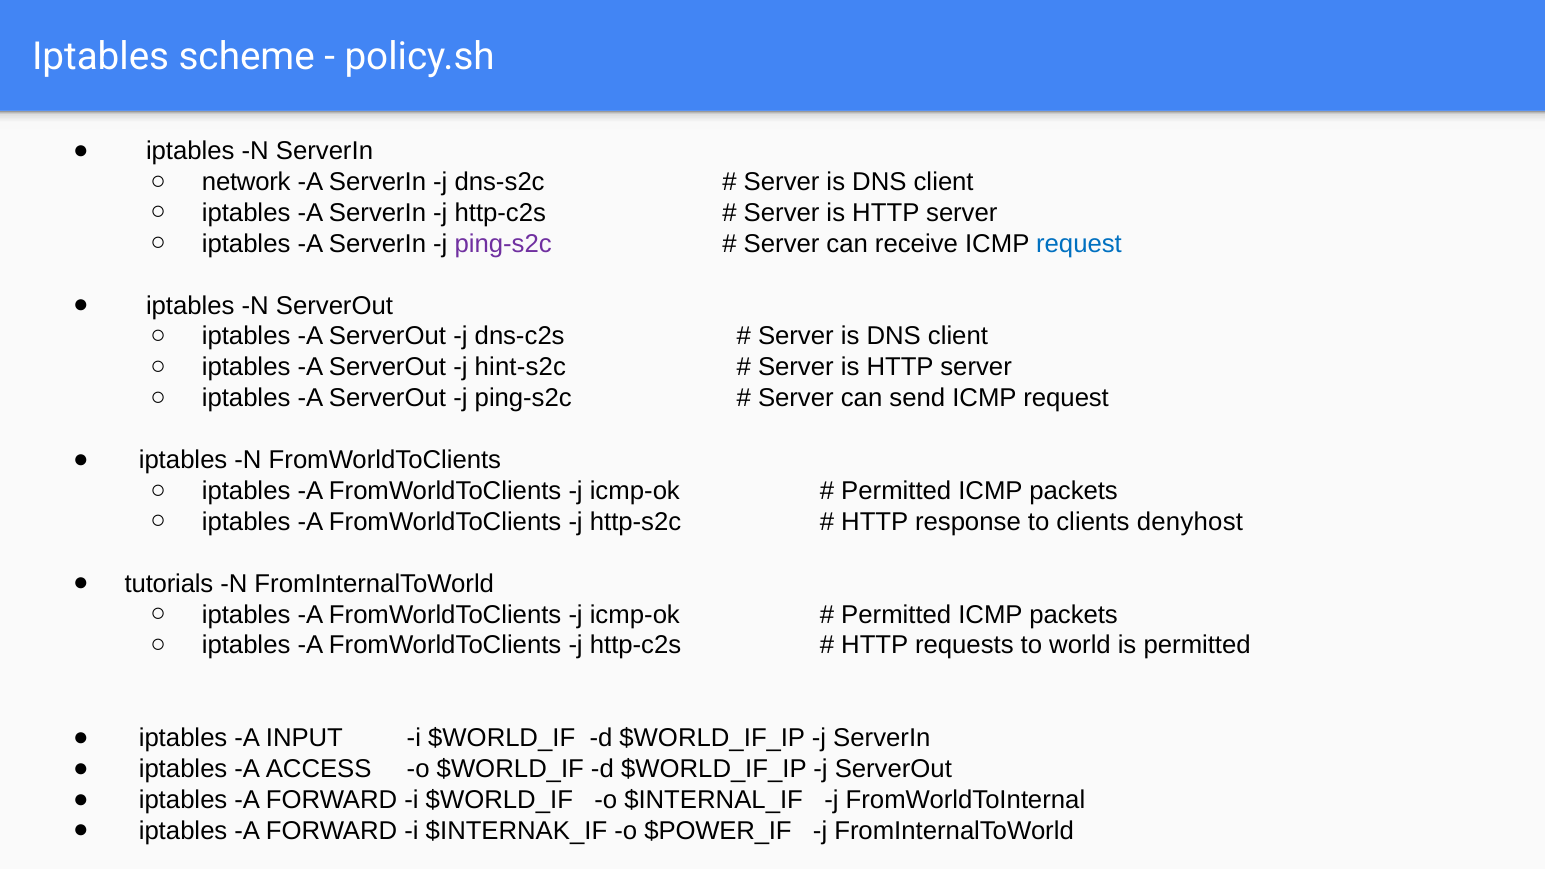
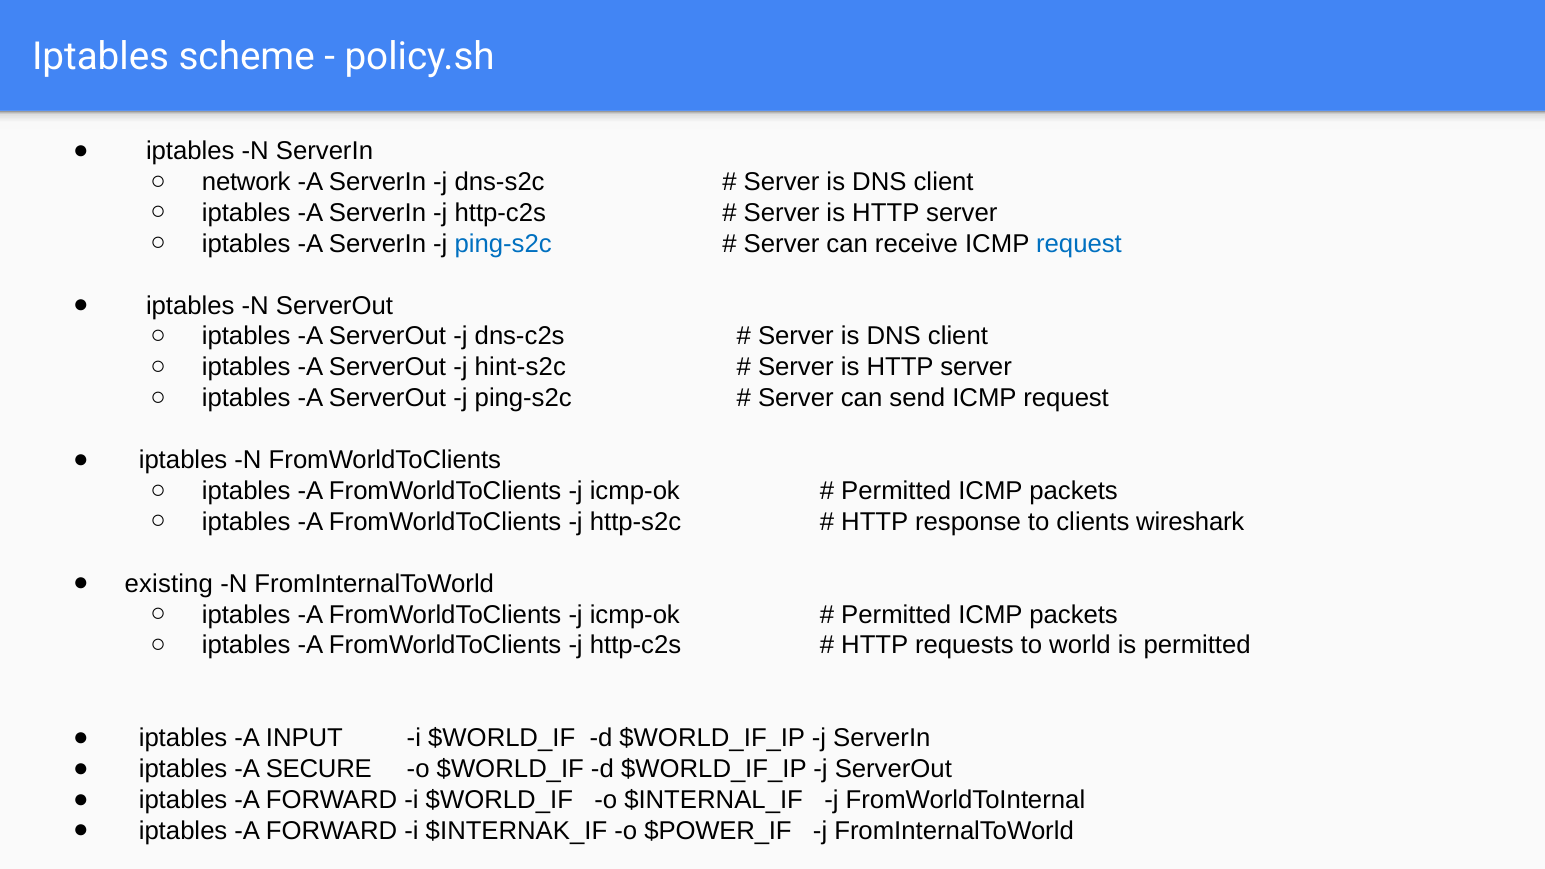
ping-s2c colour: purple -> blue (503, 244)
denyhost: denyhost -> wireshark (1190, 522)
tutorials: tutorials -> existing (169, 584)
ACCESS: ACCESS -> SECURE (319, 769)
